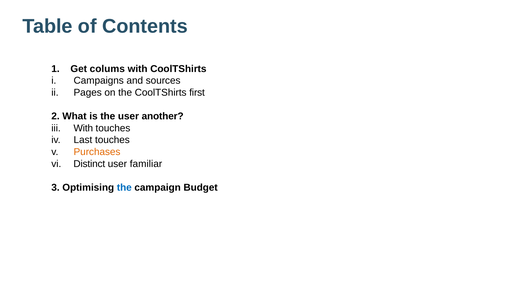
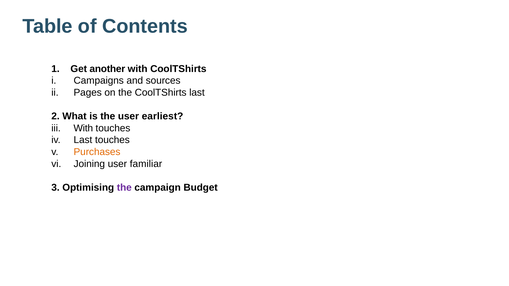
colums: colums -> another (107, 69)
CoolTShirts first: first -> last (197, 93)
another: another -> earliest (163, 116)
Distinct: Distinct -> Joining (89, 164)
the colour: blue -> purple (124, 188)
